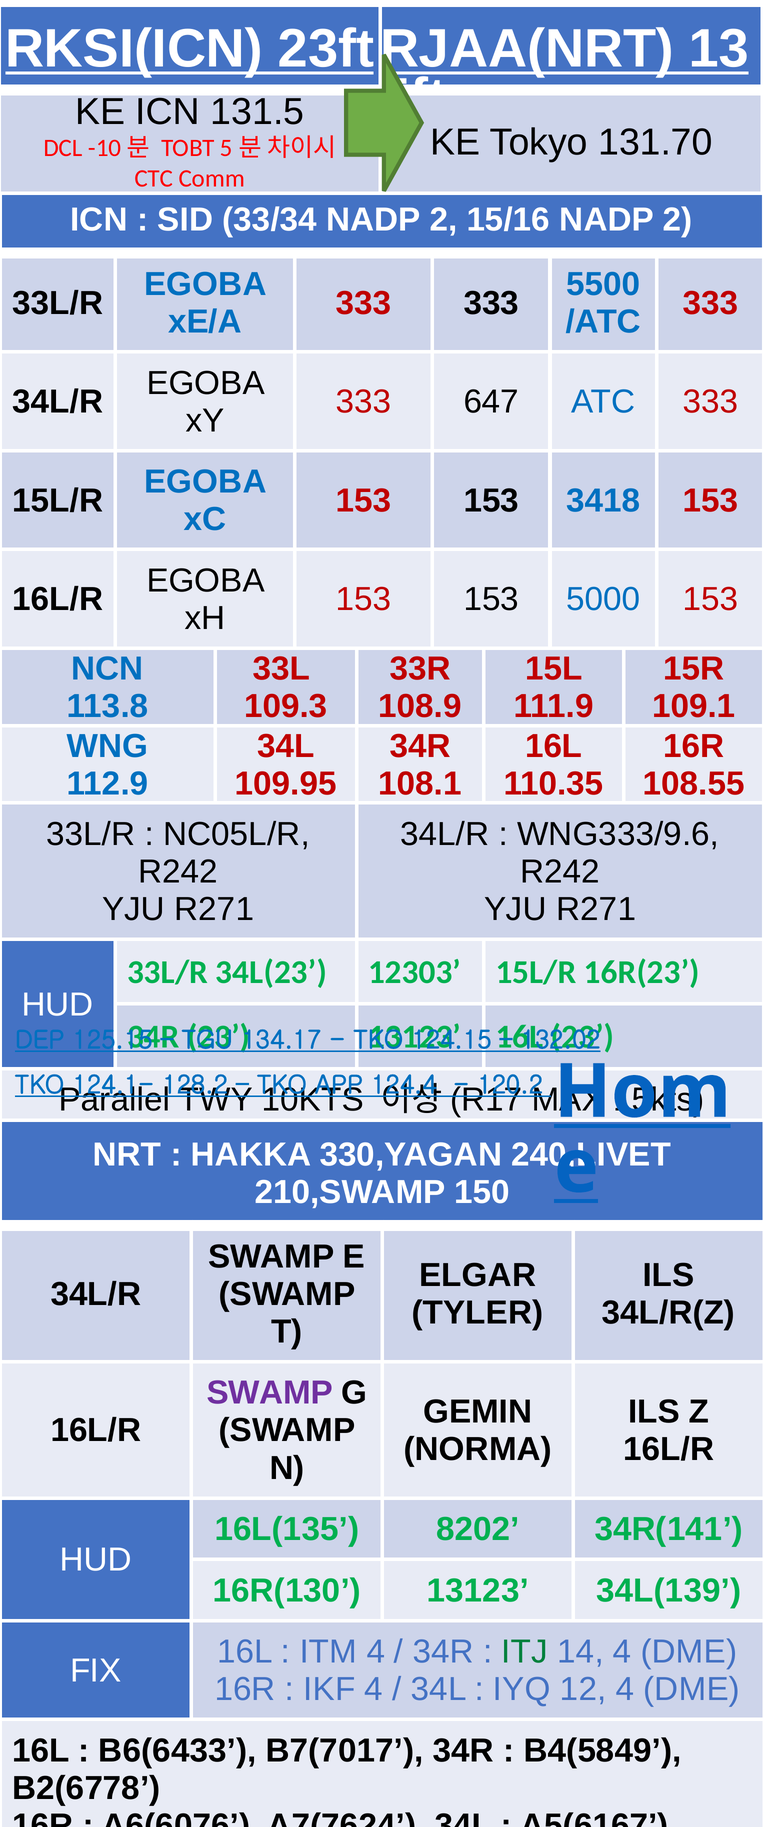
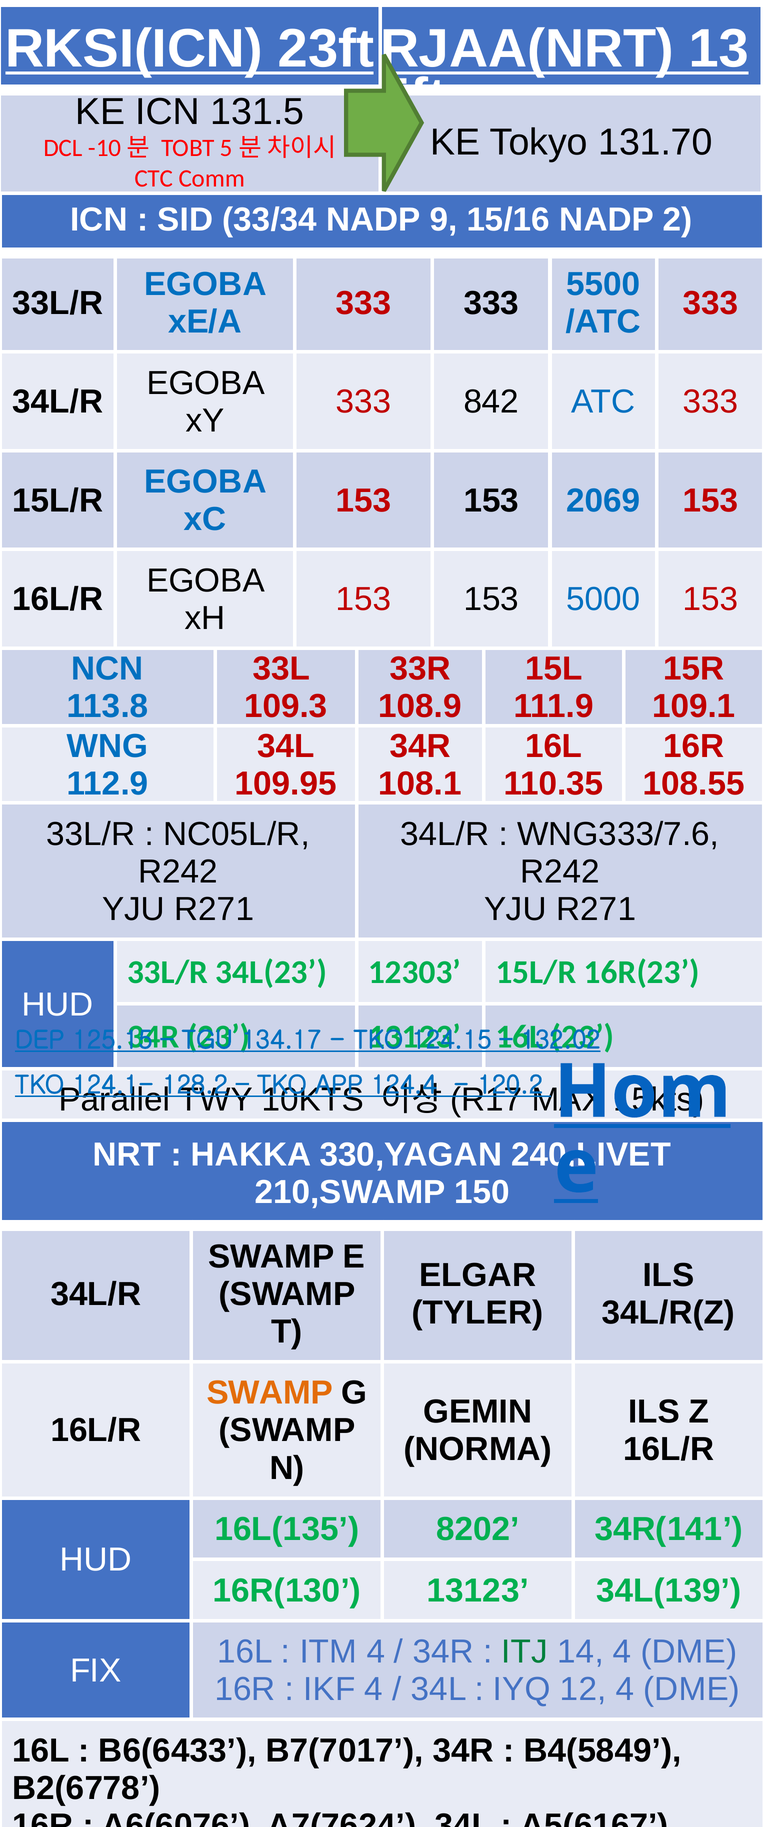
33/34 NADP 2: 2 -> 9 (444, 220)
647: 647 -> 842 (491, 402)
3418: 3418 -> 2069 (603, 500)
WNG333/9.6: WNG333/9.6 -> WNG333/7.6 (618, 834)
SWAMP colour: purple -> orange (270, 1392)
